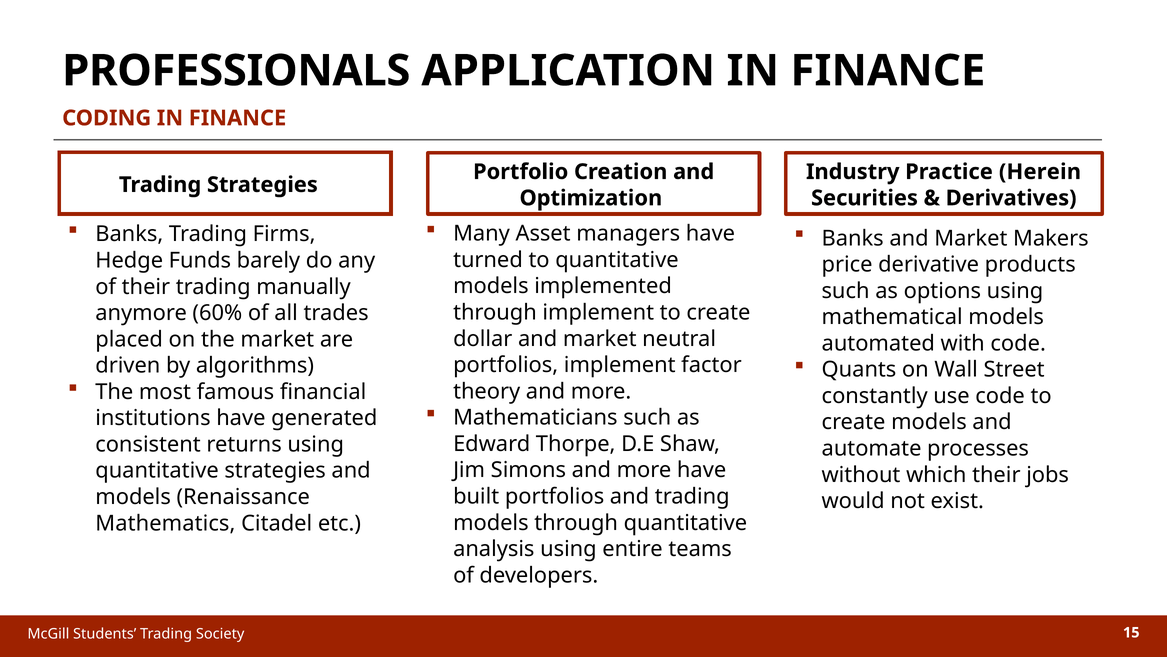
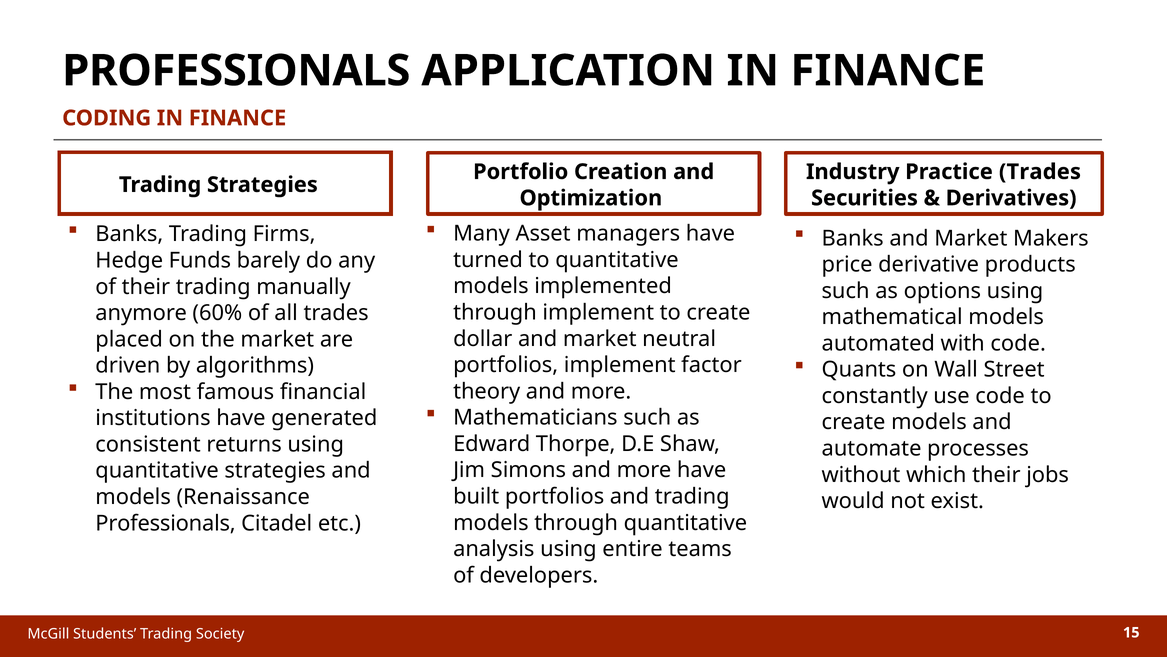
Practice Herein: Herein -> Trades (1040, 172)
Mathematics: Mathematics -> Professionals (166, 523)
